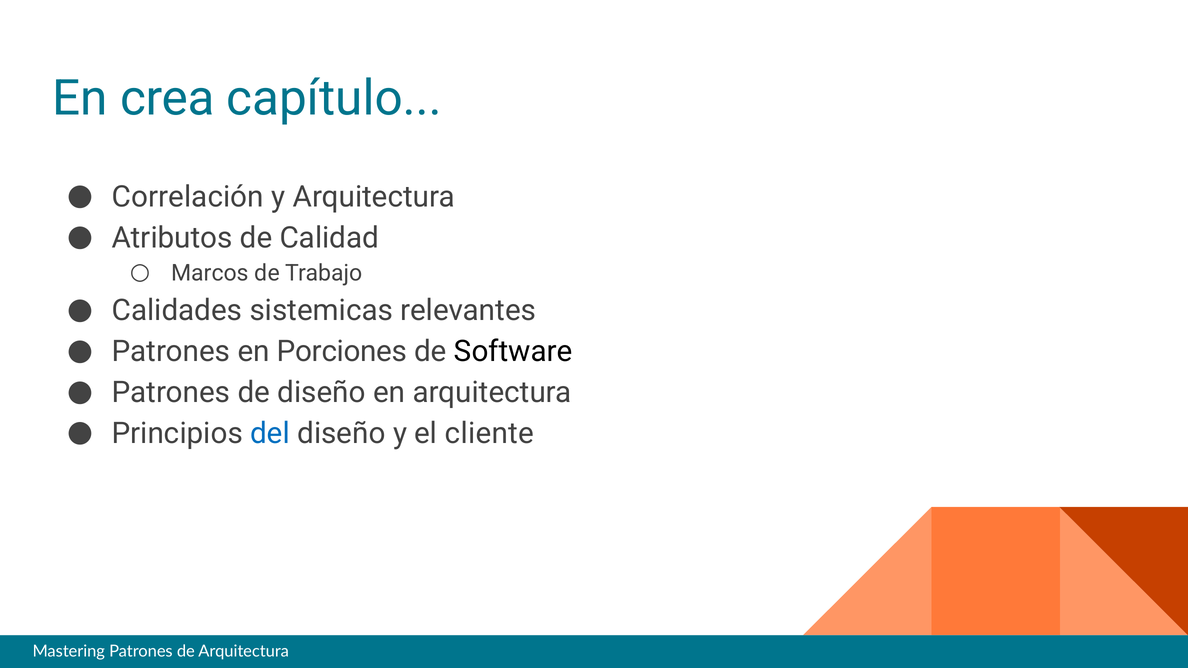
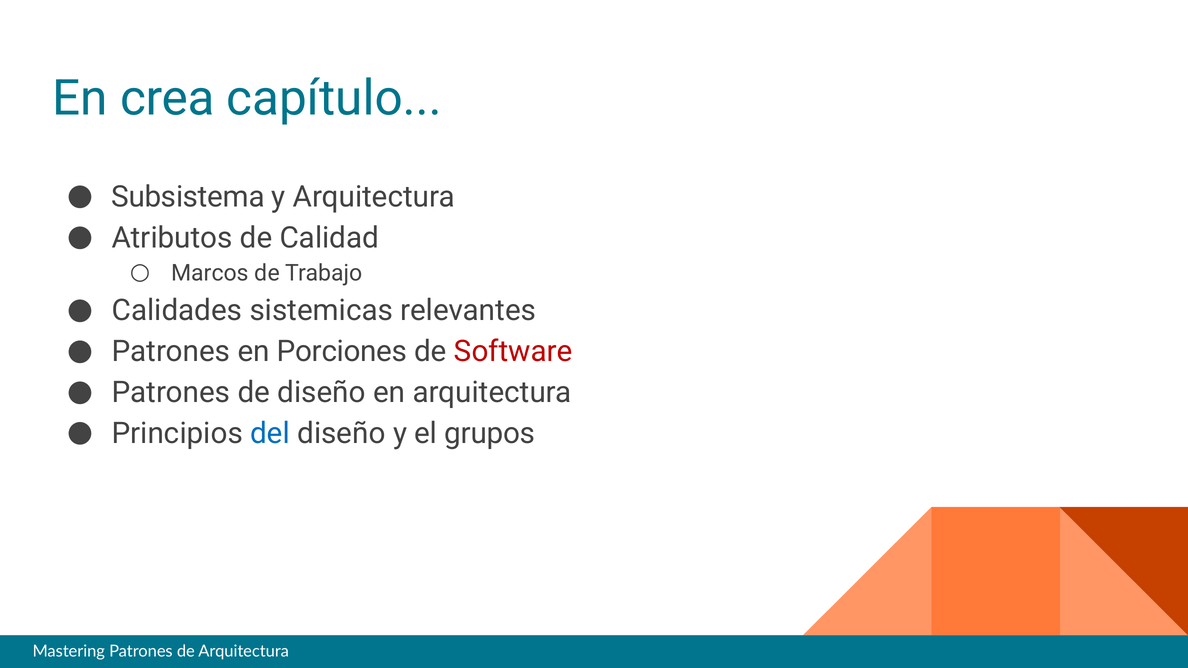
Correlación: Correlación -> Subsistema (188, 197)
Software colour: black -> red (513, 352)
cliente: cliente -> grupos (490, 434)
